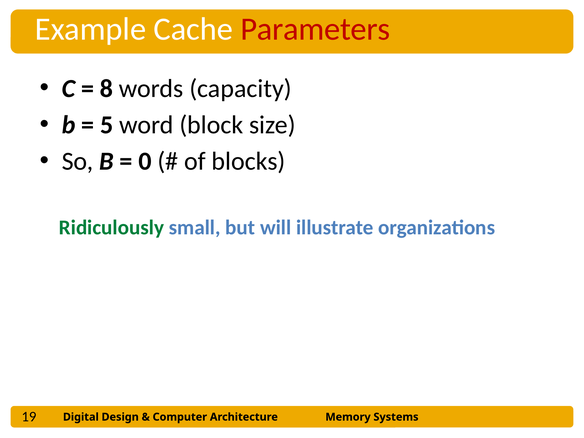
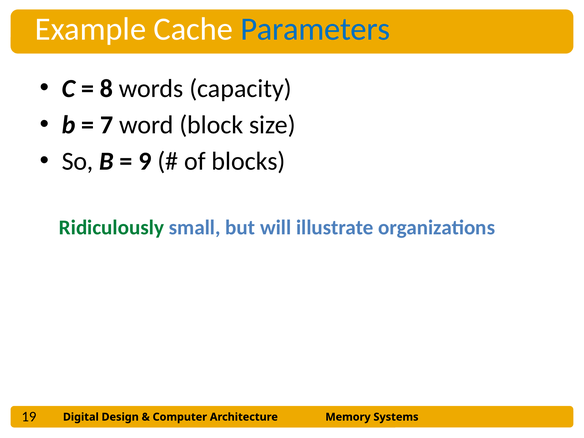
Parameters colour: red -> blue (315, 29)
5: 5 -> 7 (107, 125)
0: 0 -> 9 (145, 161)
